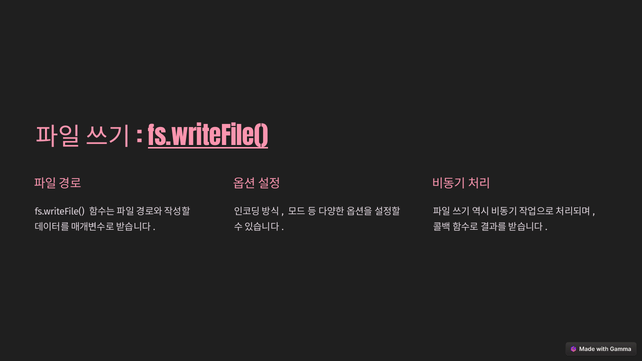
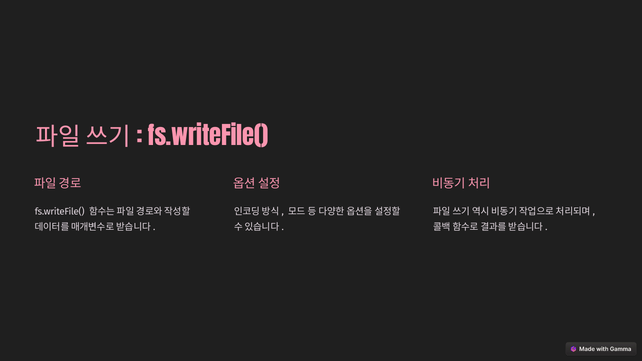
fs.writeFile( underline: present -> none (208, 137)
